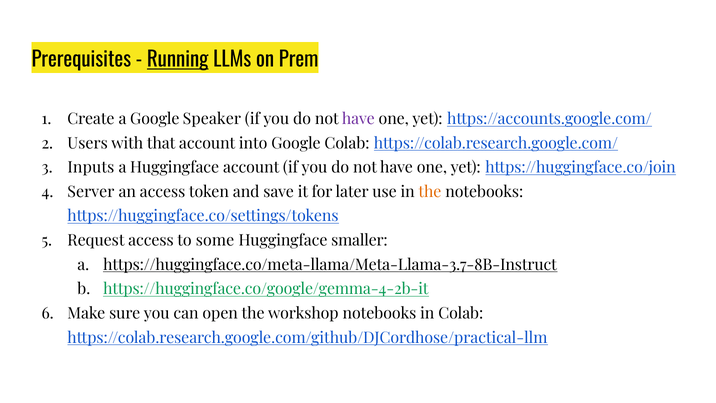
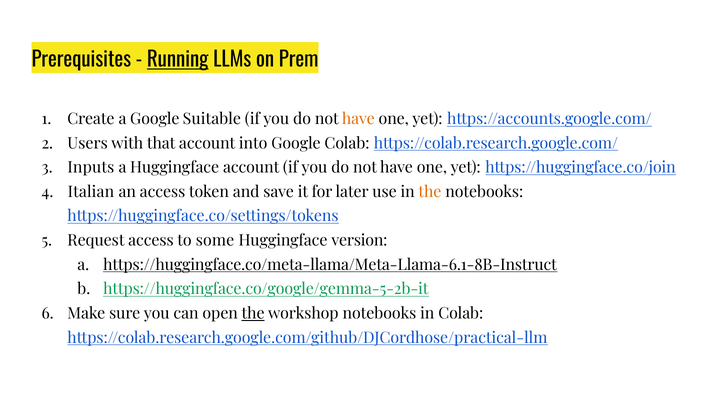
Speaker: Speaker -> Suitable (212, 119)
have colour: purple -> orange (358, 119)
Server: Server -> Italian (91, 192)
smaller: smaller -> version (359, 240)
https://huggingface.co/meta-llama/Meta-Llama-3.7-8B-Instruct: https://huggingface.co/meta-llama/Meta-Llama-3.7-8B-Instruct -> https://huggingface.co/meta-llama/Meta-Llama-6.1-8B-Instruct (330, 265)
https://huggingface.co/google/gemma-4-2b-it: https://huggingface.co/google/gemma-4-2b-it -> https://huggingface.co/google/gemma-5-2b-it (266, 289)
the underline: none -> present (253, 313)
